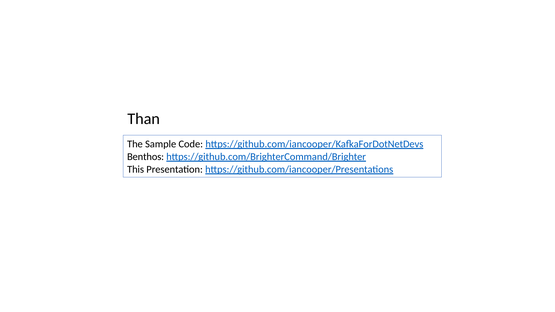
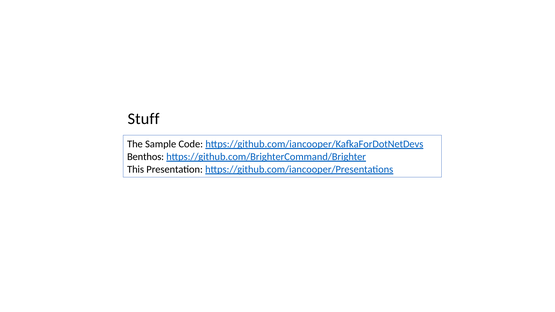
Than: Than -> Stuff (144, 119)
